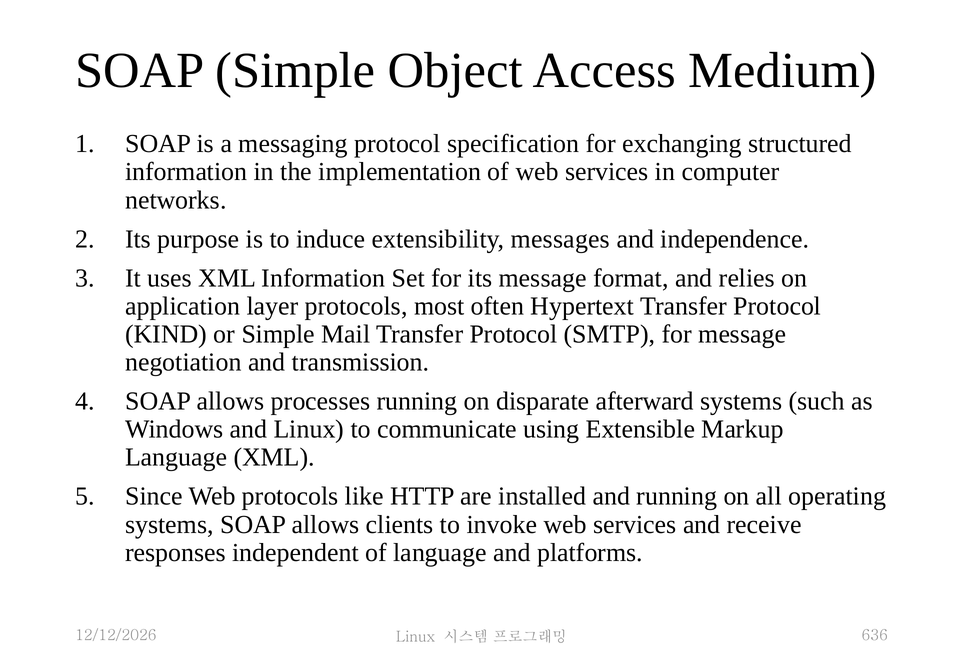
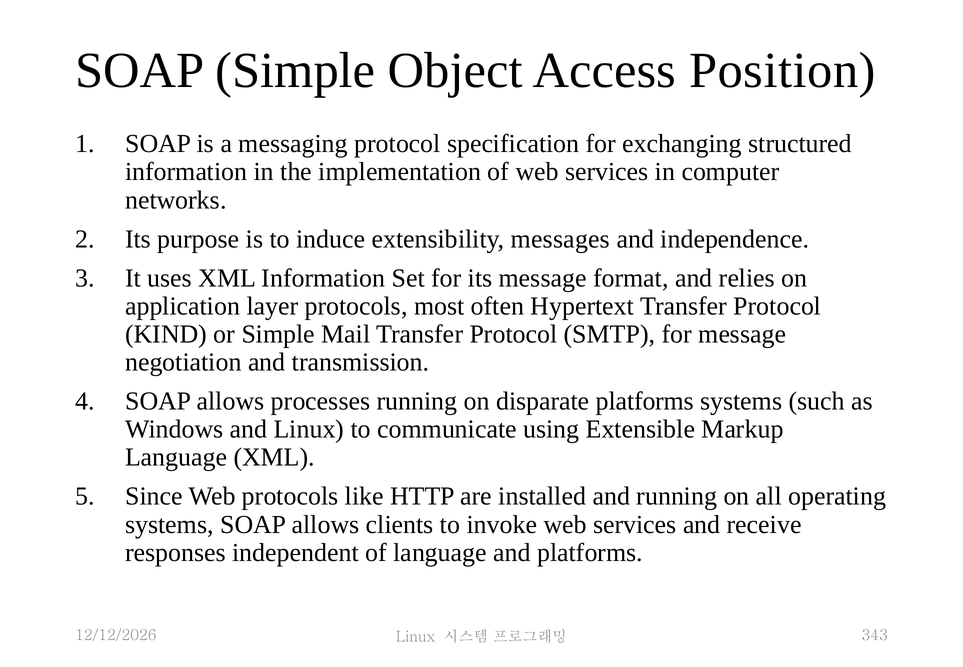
Medium: Medium -> Position (782, 70)
disparate afterward: afterward -> platforms (645, 401)
636: 636 -> 343 (875, 635)
